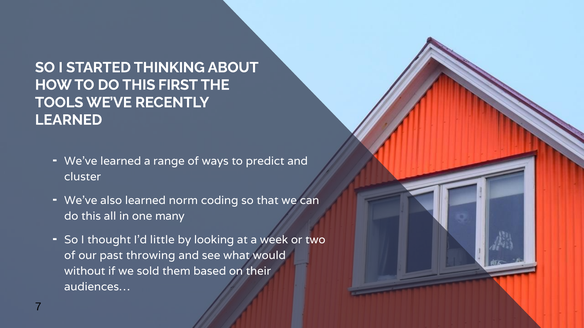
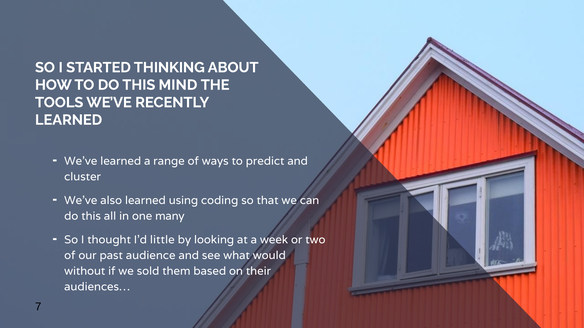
FIRST: FIRST -> MIND (178, 85)
norm: norm -> using (183, 201)
throwing: throwing -> audience (151, 256)
